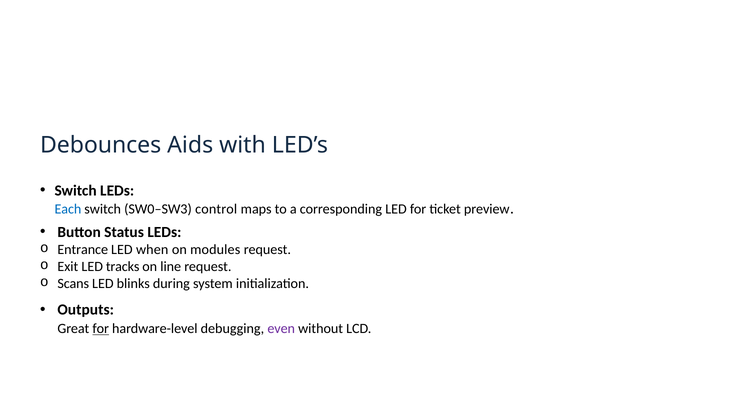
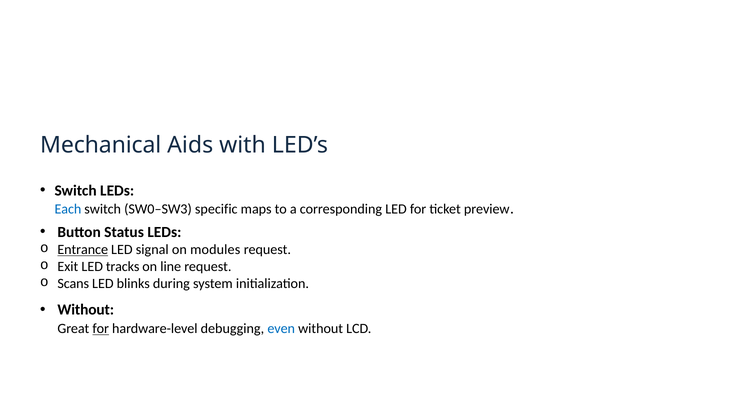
Debounces: Debounces -> Mechanical (101, 145)
control: control -> specific (216, 209)
Entrance underline: none -> present (83, 250)
when: when -> signal (152, 250)
Outputs: Outputs -> Without (86, 310)
even colour: purple -> blue (281, 328)
